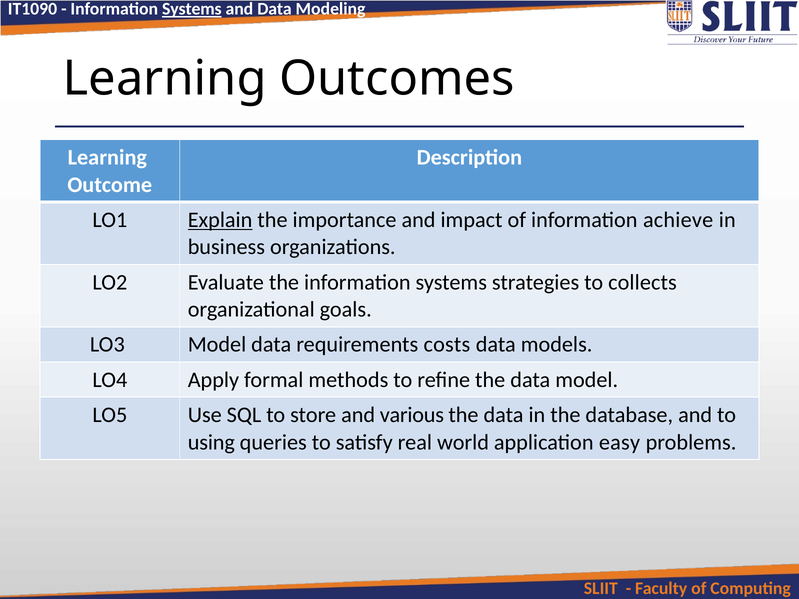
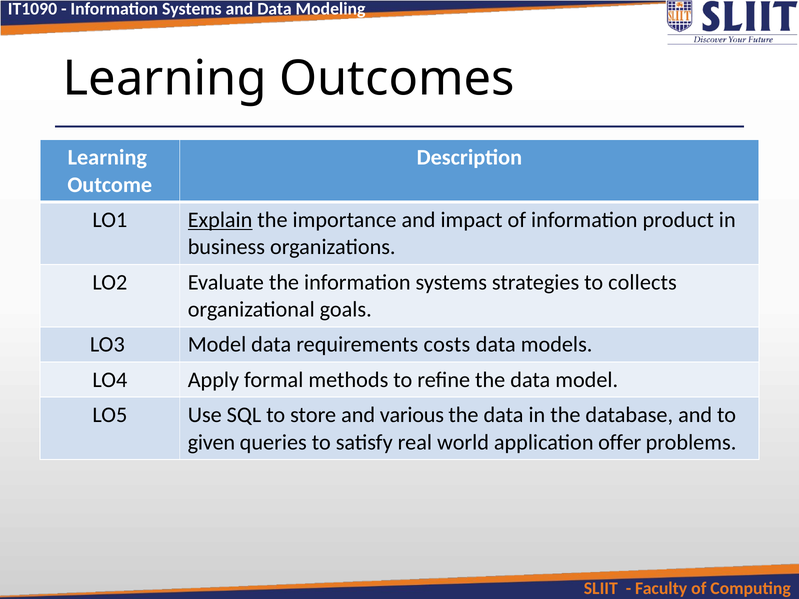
Systems underline: present -> none (192, 9)
achieve: achieve -> product (678, 220)
using: using -> given (211, 442)
easy: easy -> offer (620, 442)
